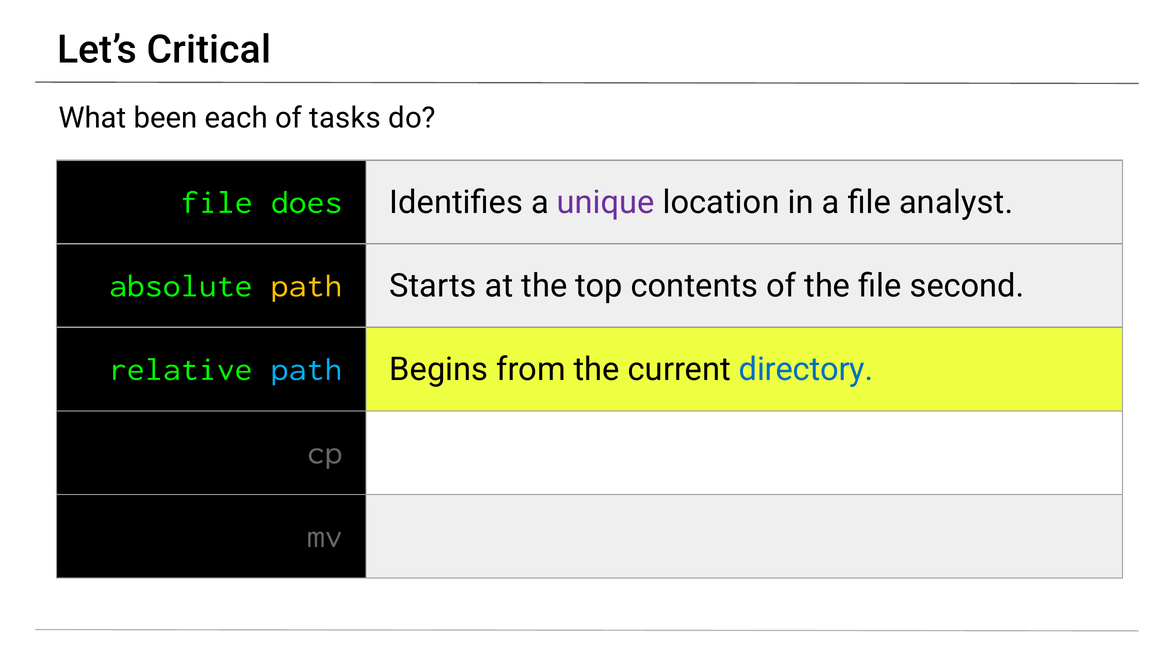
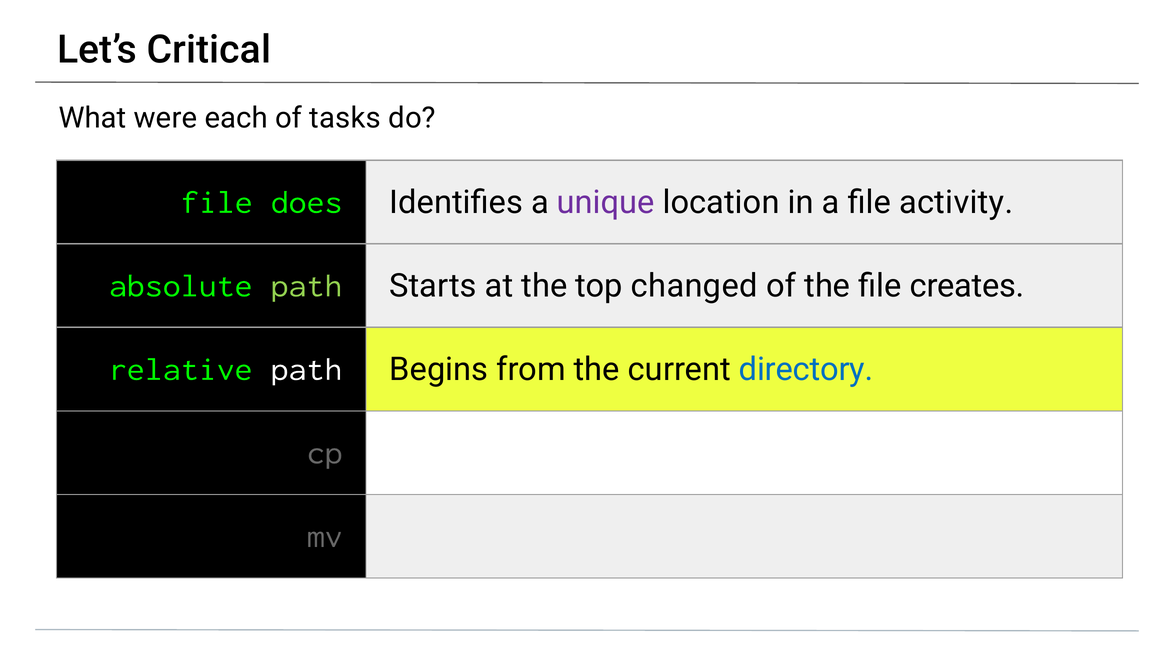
been: been -> were (165, 118)
analyst: analyst -> activity (956, 202)
path colour: yellow -> light green (306, 286)
contents: contents -> changed (694, 286)
second: second -> creates (967, 286)
path colour: light blue -> white (306, 369)
